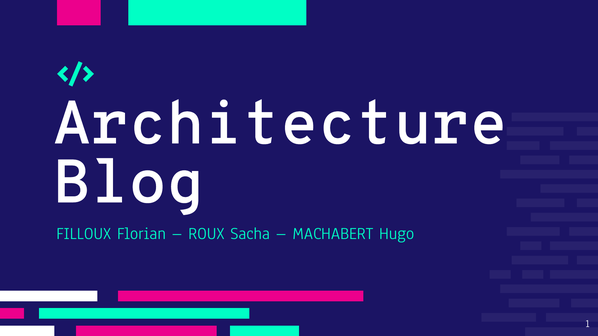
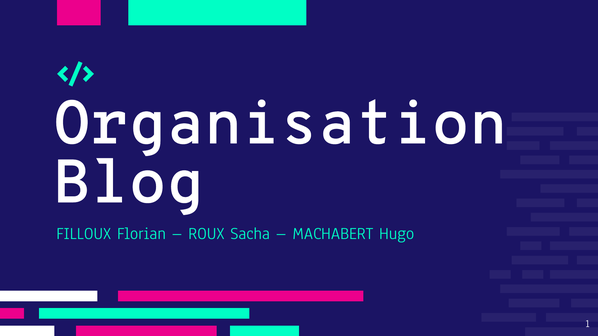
Architecture: Architecture -> Organisation (280, 123)
